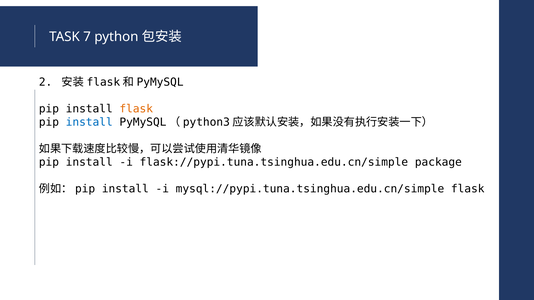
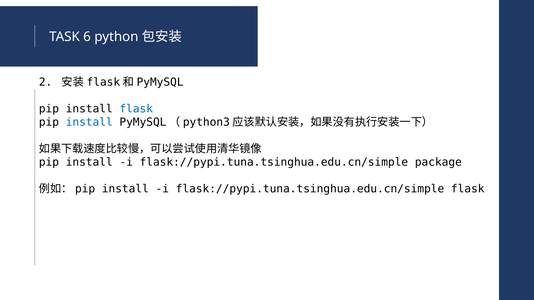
7: 7 -> 6 (87, 37)
flask colour: orange -> blue (136, 109)
mysql://pypi.tuna.tsinghua.edu.cn/simple: mysql://pypi.tuna.tsinghua.edu.cn/simple -> flask://pypi.tuna.tsinghua.edu.cn/simple (310, 189)
